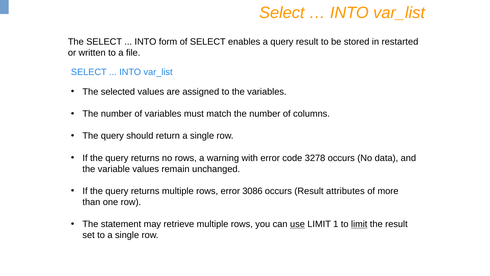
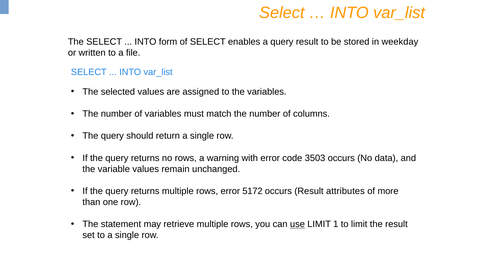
restarted: restarted -> weekday (400, 42)
3278: 3278 -> 3503 (315, 158)
3086: 3086 -> 5172 (252, 191)
limit underline: present -> none (359, 224)
